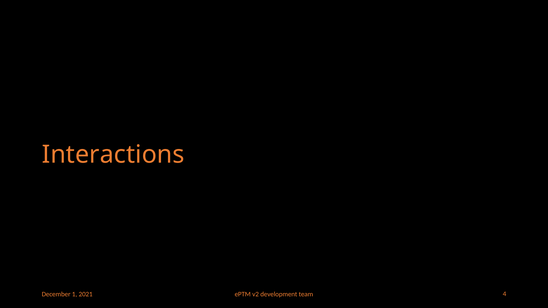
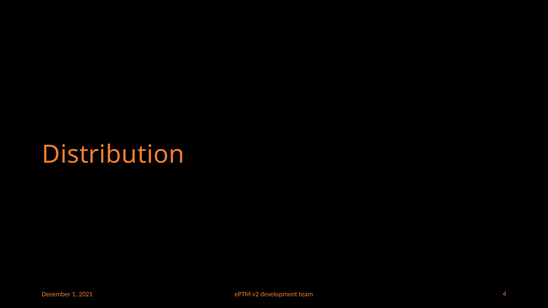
Interactions: Interactions -> Distribution (113, 155)
